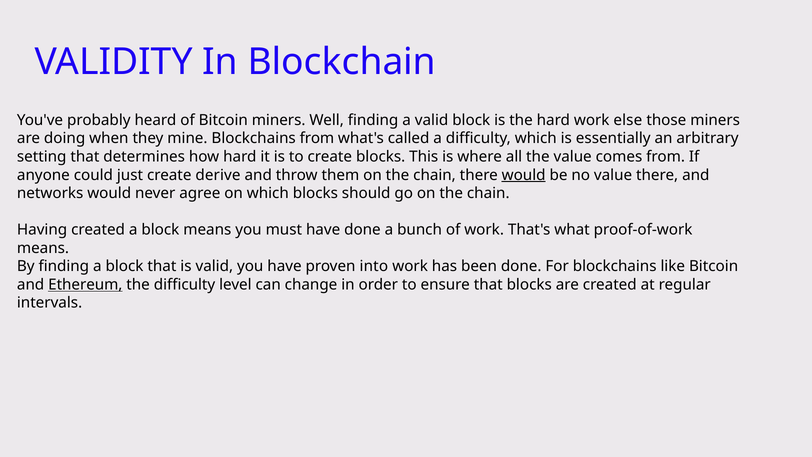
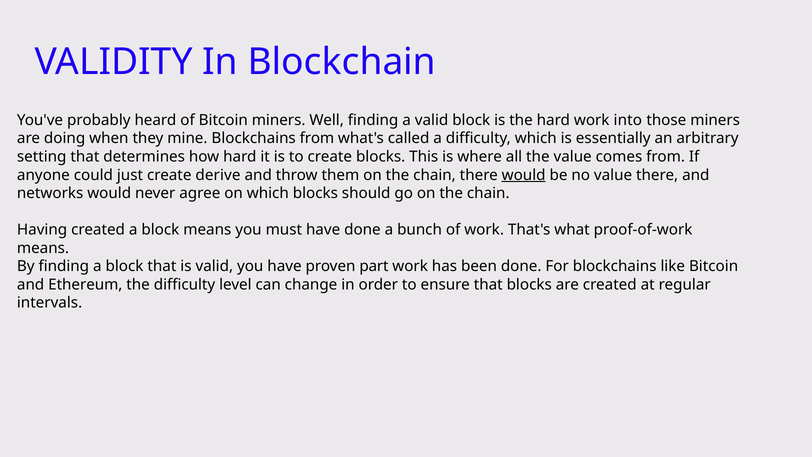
else: else -> into (628, 120)
into: into -> part (374, 266)
Ethereum underline: present -> none (85, 285)
